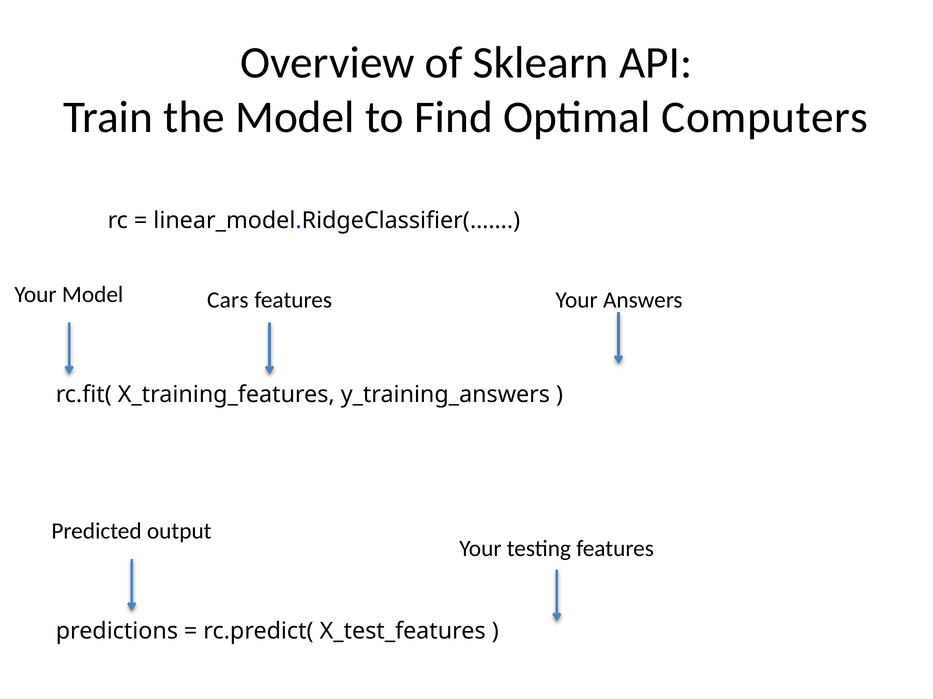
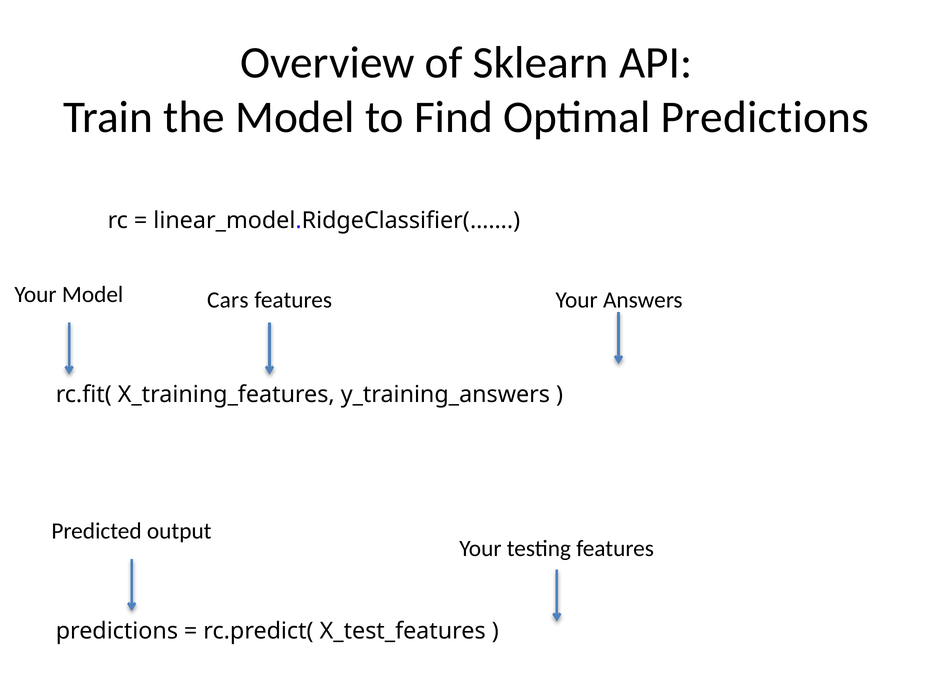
Optimal Computers: Computers -> Predictions (765, 117)
